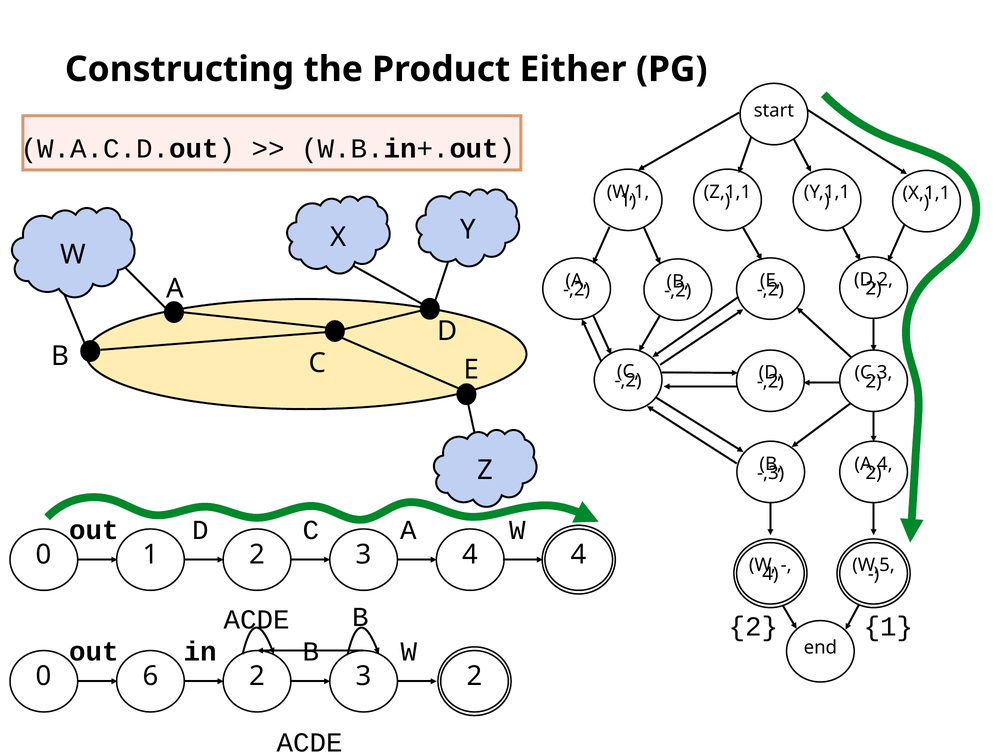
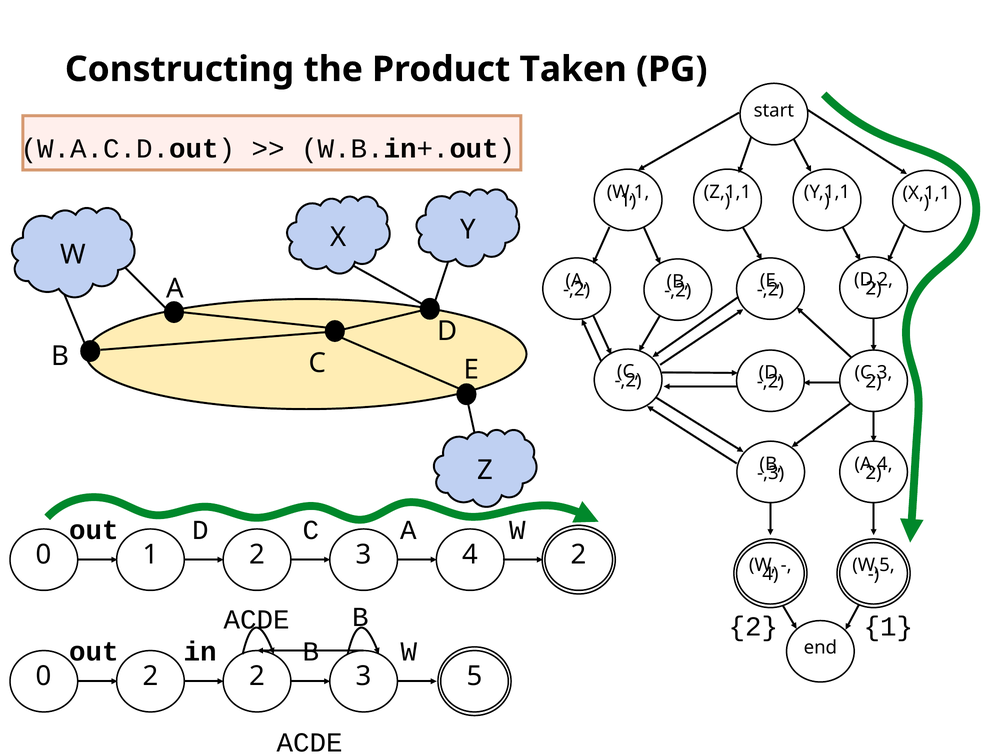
Either: Either -> Taken (573, 69)
4 4: 4 -> 2 (579, 555)
0 6: 6 -> 2 (150, 676)
3 2: 2 -> 5 (474, 676)
